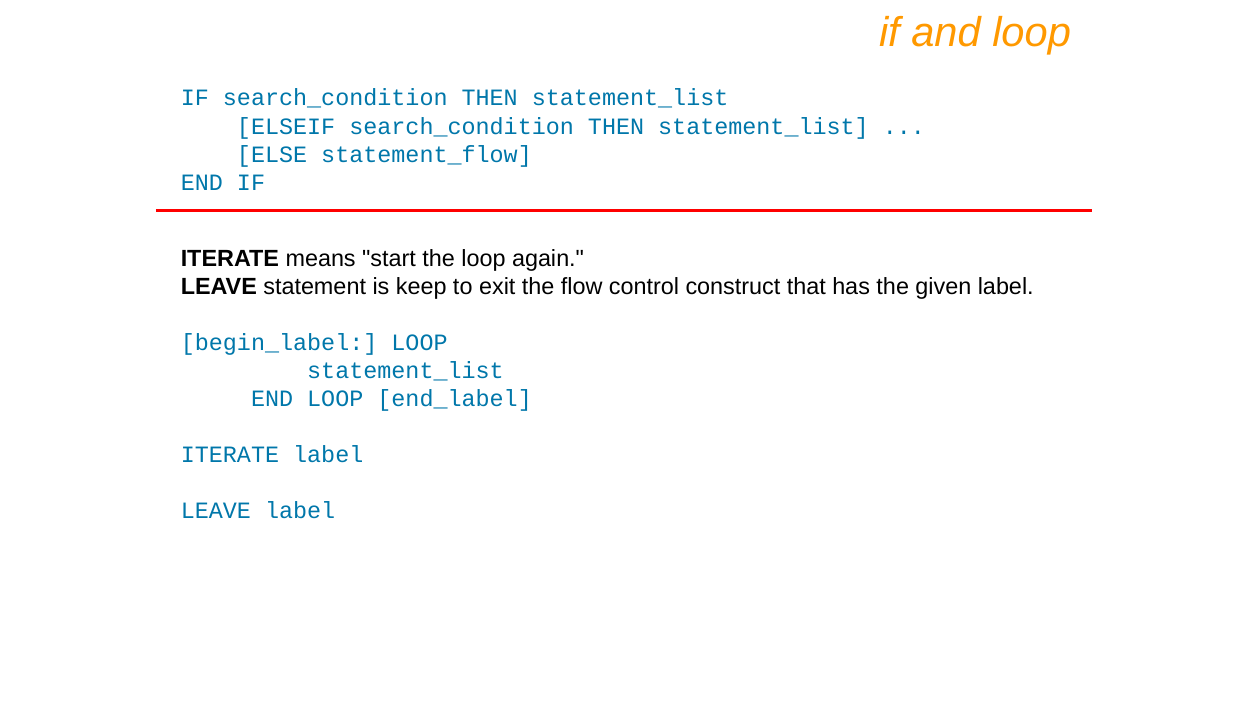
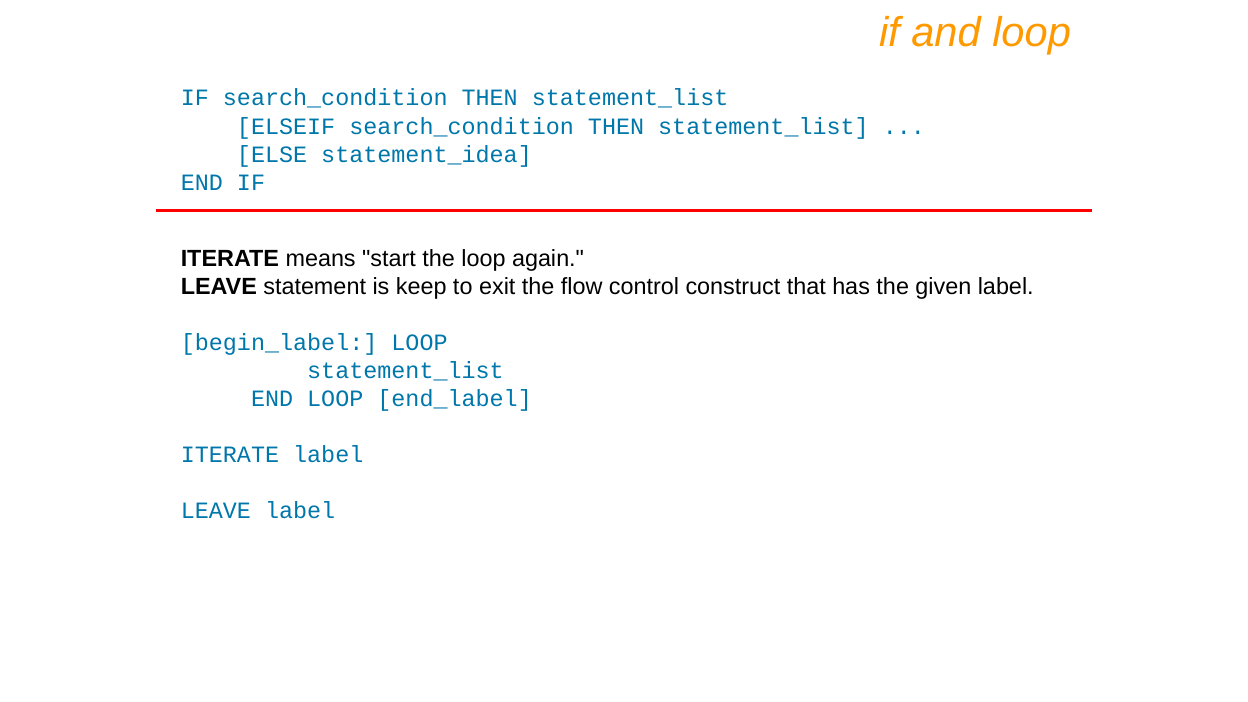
statement_flow: statement_flow -> statement_idea (427, 154)
